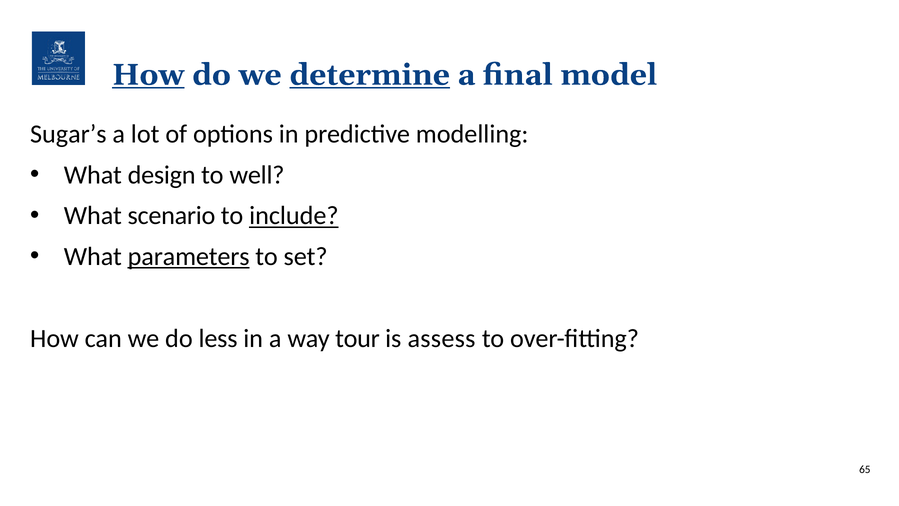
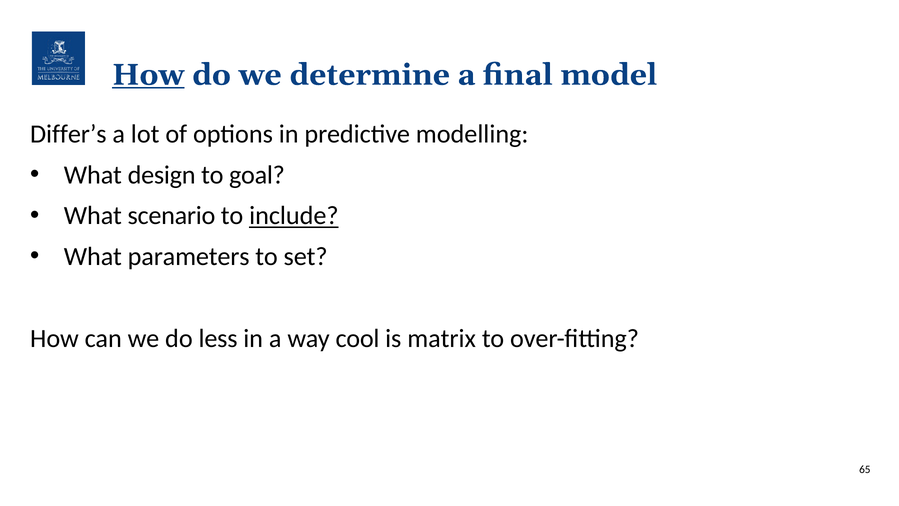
determine underline: present -> none (370, 75)
Sugar’s: Sugar’s -> Differ’s (68, 134)
well: well -> goal (257, 175)
parameters underline: present -> none (189, 257)
tour: tour -> cool (358, 338)
assess: assess -> matrix (442, 338)
